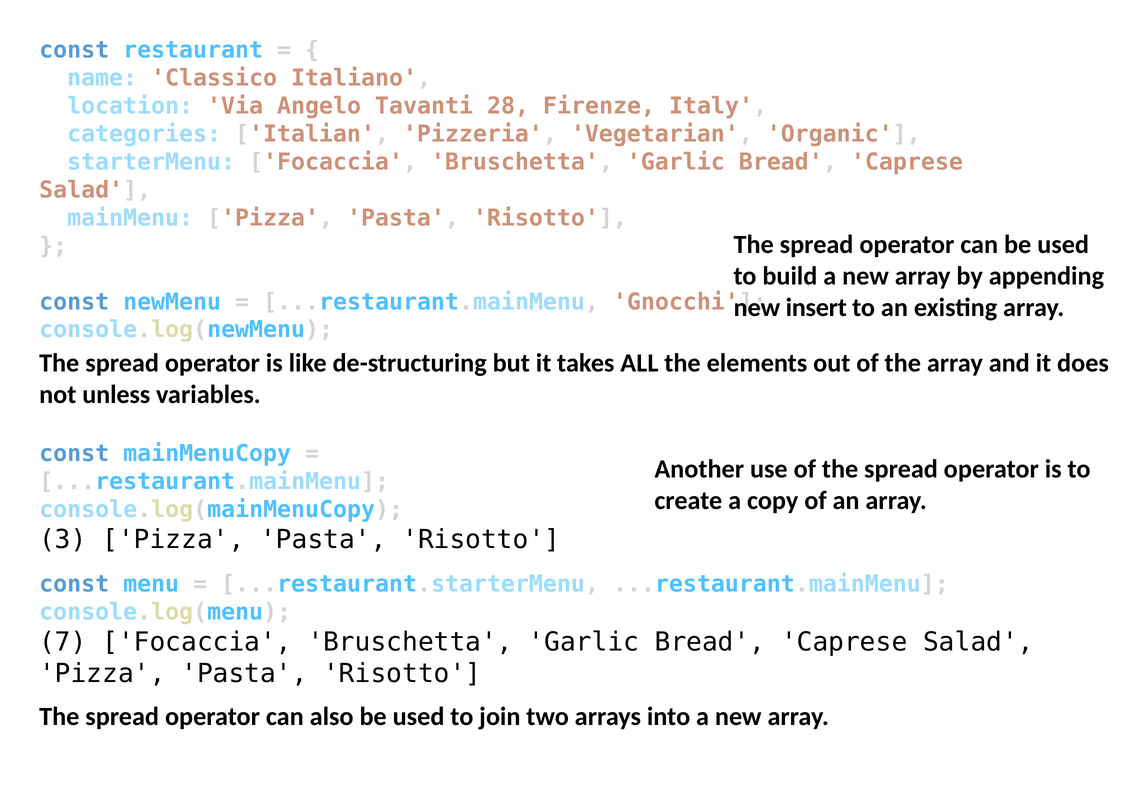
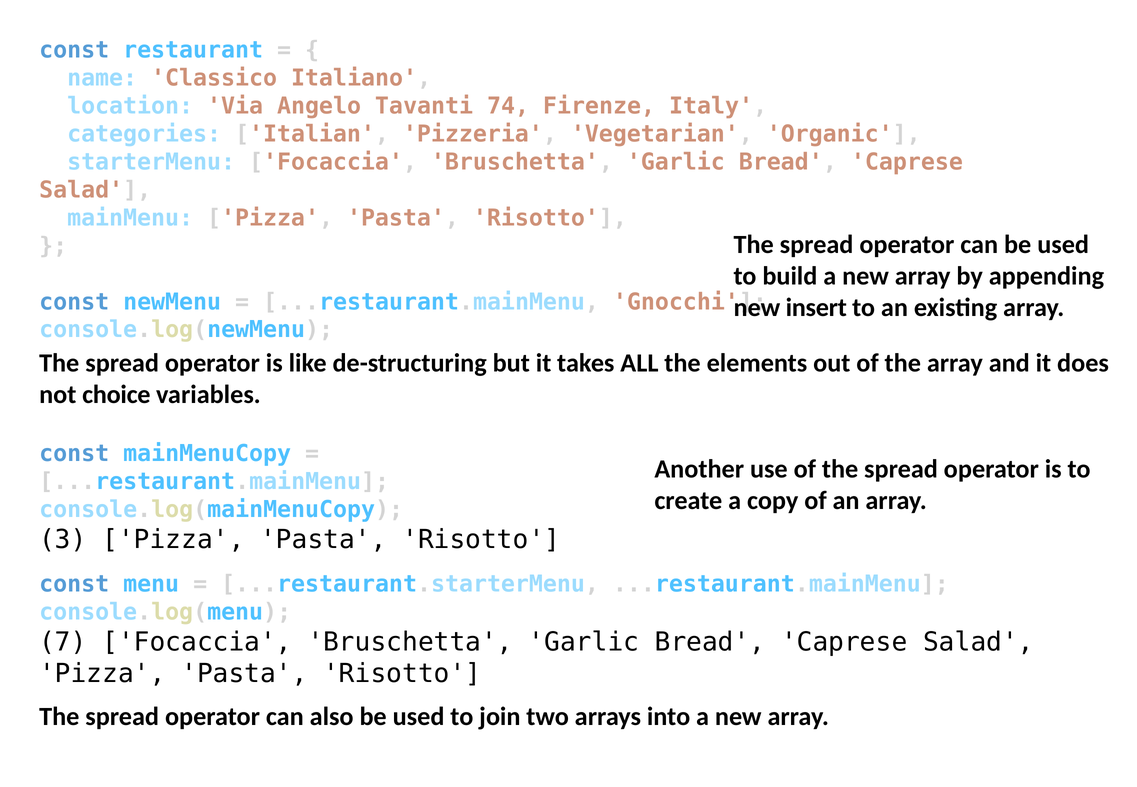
28: 28 -> 74 (508, 106)
unless: unless -> choice (116, 395)
